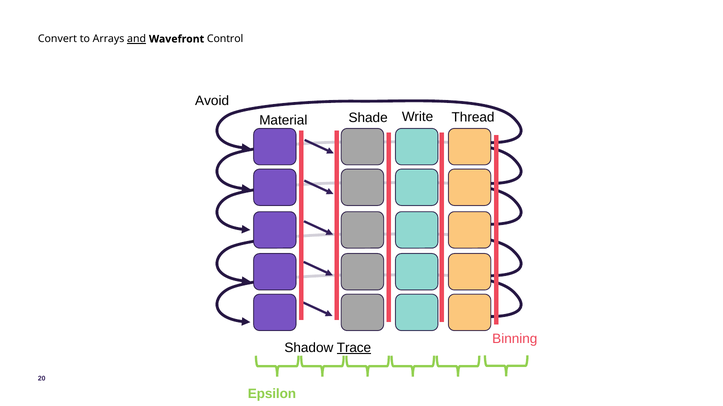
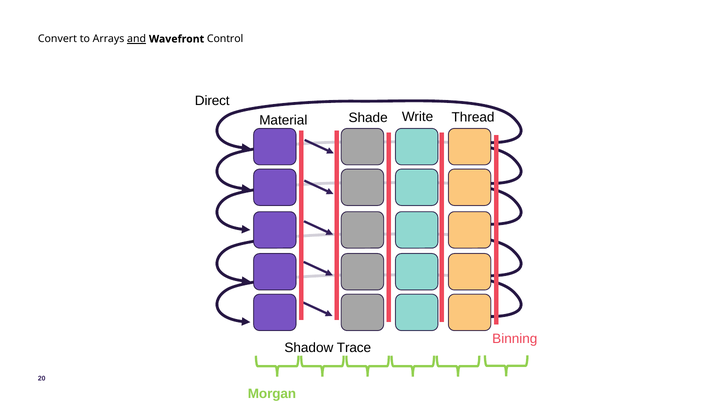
Avoid: Avoid -> Direct (212, 101)
Trace underline: present -> none (354, 348)
Epsilon: Epsilon -> Morgan (272, 394)
